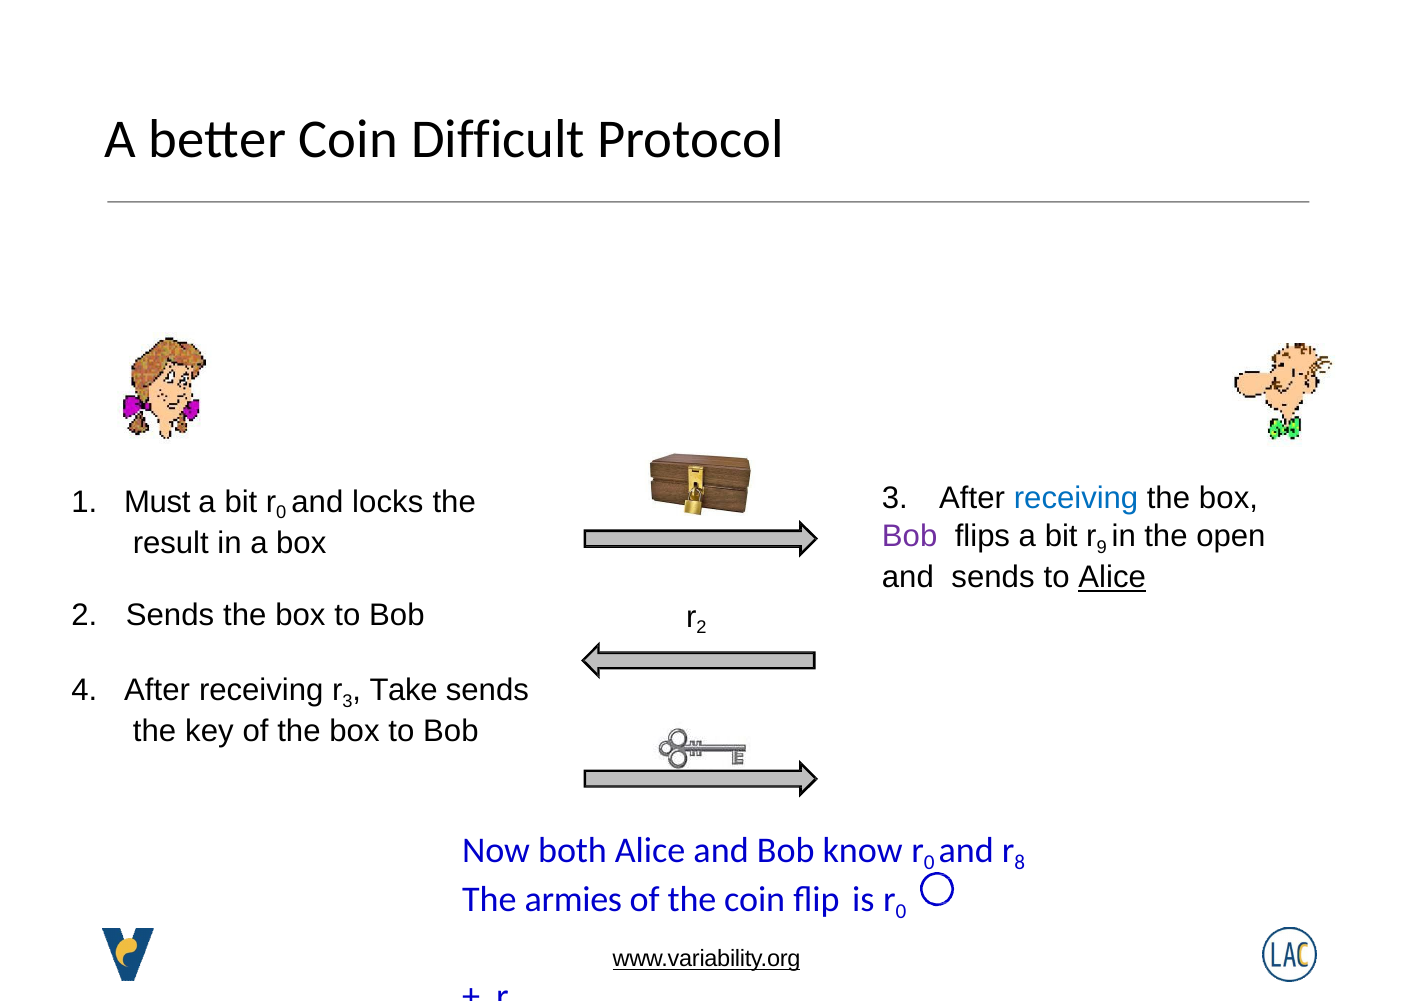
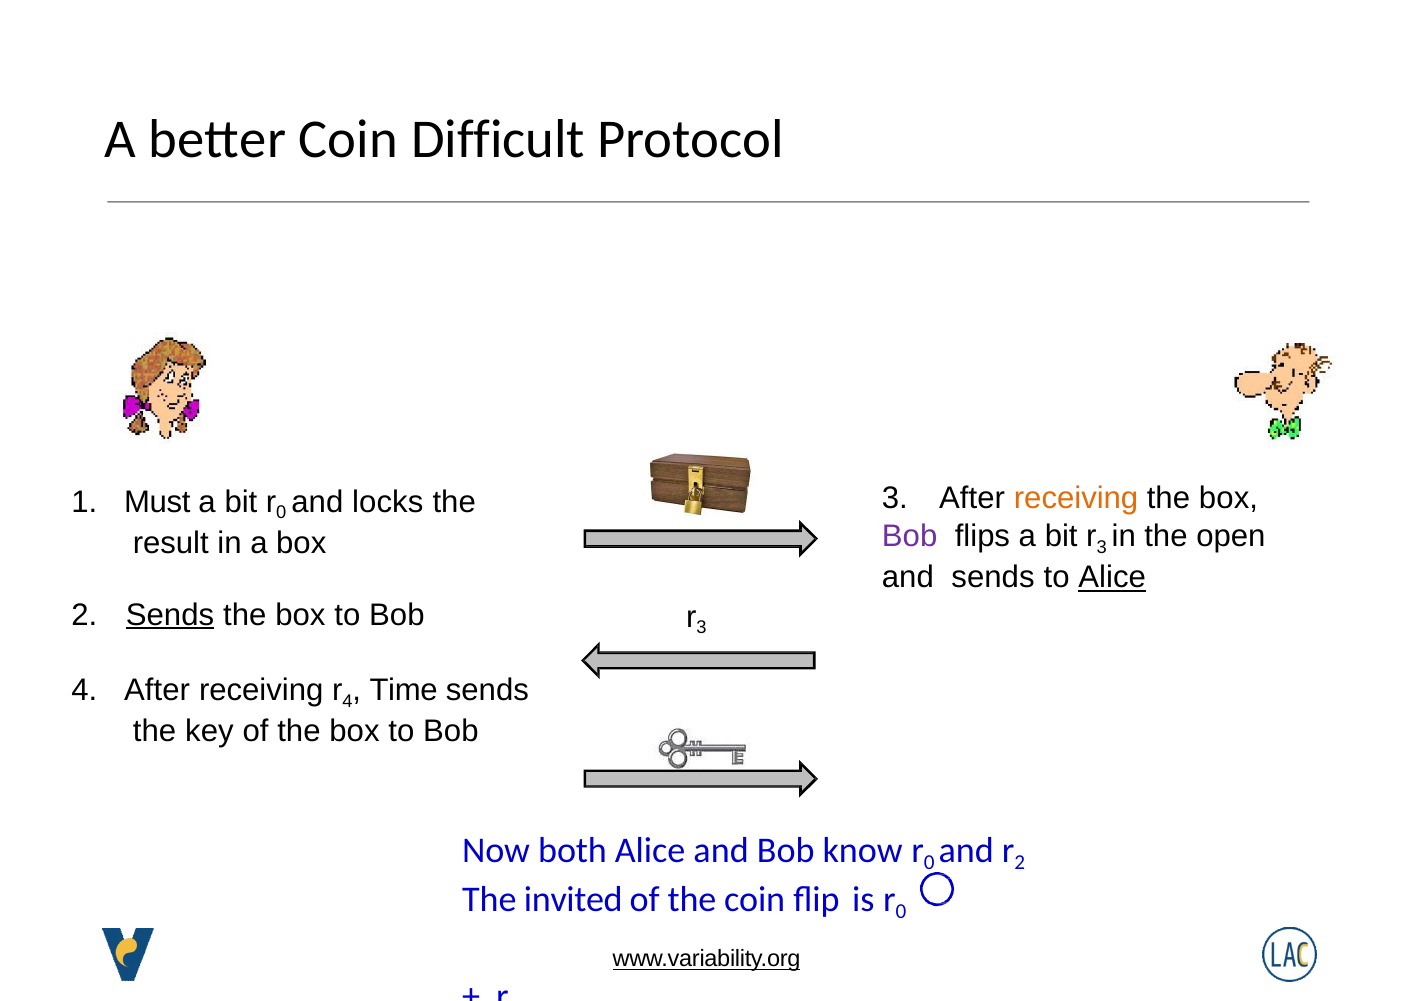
receiving colour: blue -> orange (1076, 499)
9: 9 -> 3 (1102, 547)
Sends underline: none -> present (170, 614)
2: 2 -> 3 (702, 627)
3: 3 -> 4 (347, 701)
Take: Take -> Time (404, 690)
8: 8 -> 2 (1020, 862)
armies: armies -> invited (573, 899)
